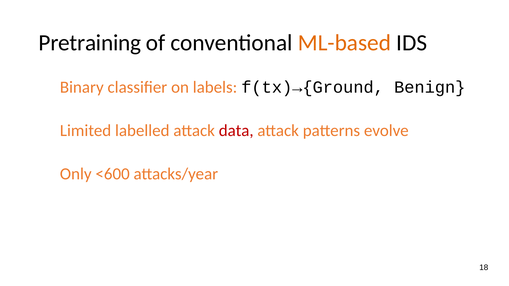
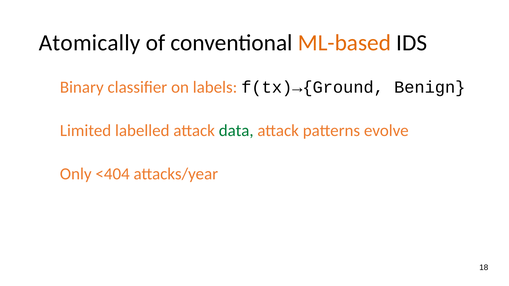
Pretraining: Pretraining -> Atomically (90, 43)
data colour: red -> green (236, 131)
<600: <600 -> <404 (113, 174)
